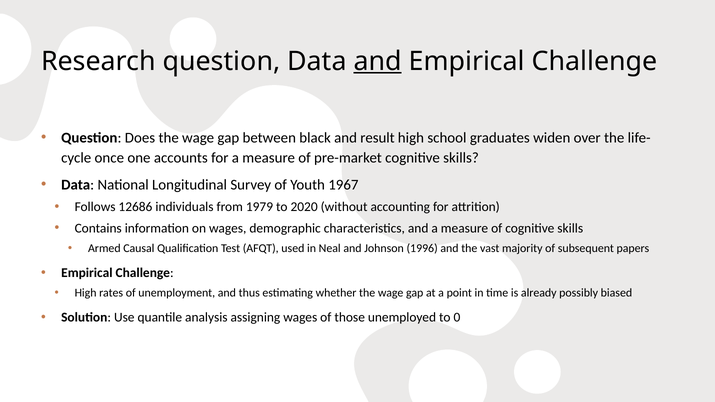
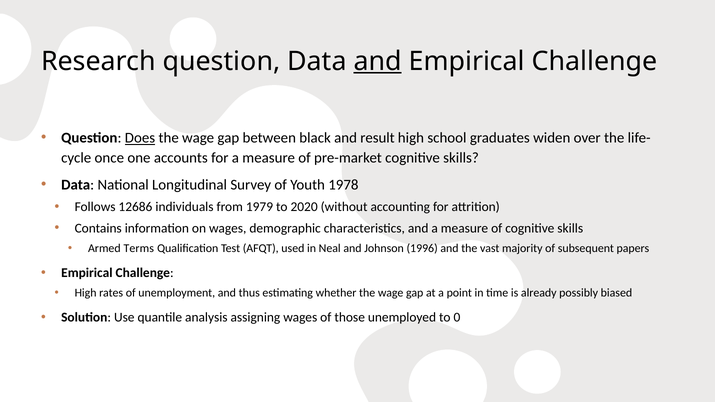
Does underline: none -> present (140, 138)
1967: 1967 -> 1978 (343, 185)
Causal: Causal -> Terms (139, 249)
